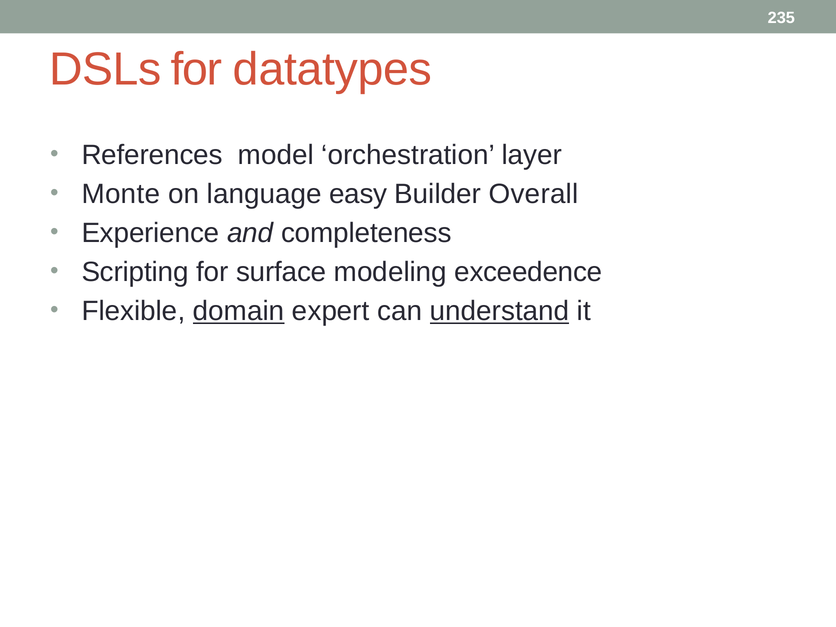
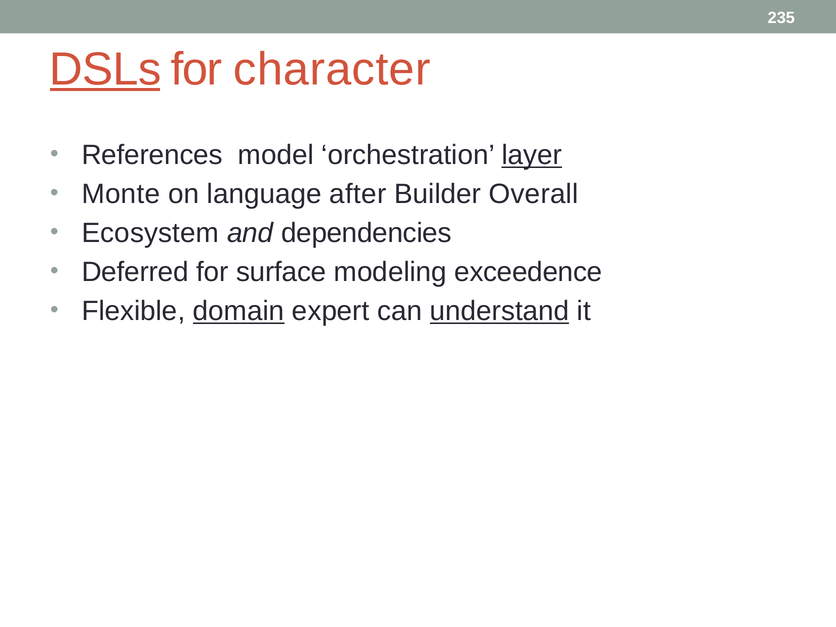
DSLs underline: none -> present (105, 69)
datatypes: datatypes -> character (332, 69)
layer underline: none -> present (532, 155)
easy: easy -> after (358, 194)
Experience: Experience -> Ecosystem (150, 233)
completeness: completeness -> dependencies (366, 233)
Scripting: Scripting -> Deferred (135, 272)
